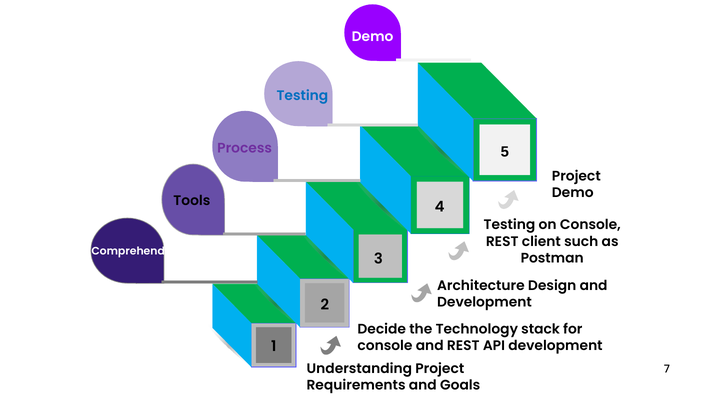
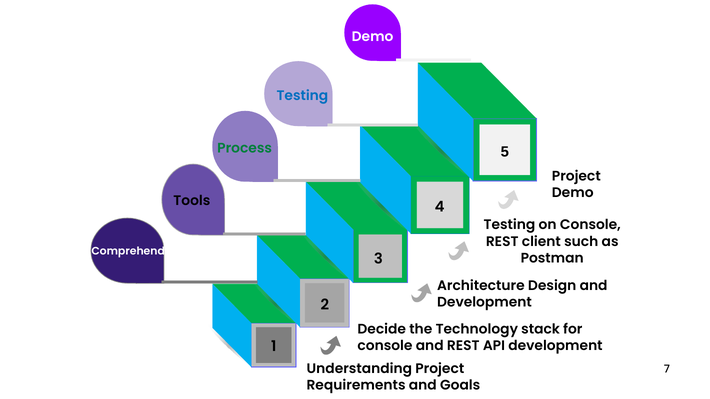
Process colour: purple -> green (245, 148)
